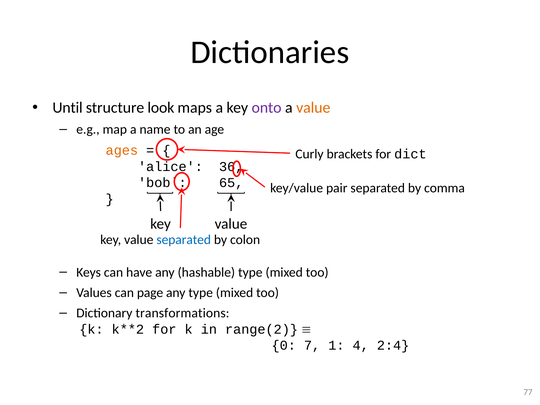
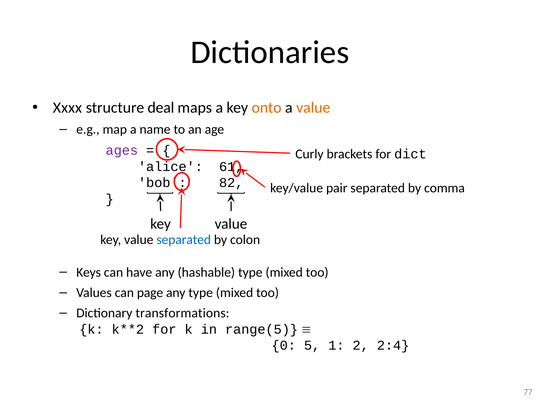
Until: Until -> Xxxx (67, 108)
look: look -> deal (161, 108)
onto colour: purple -> orange (267, 108)
ages colour: orange -> purple (122, 150)
36: 36 -> 61 (231, 167)
65: 65 -> 82 (231, 183)
range(2: range(2 -> range(5 (262, 329)
7: 7 -> 5 (312, 345)
4: 4 -> 2 (361, 345)
